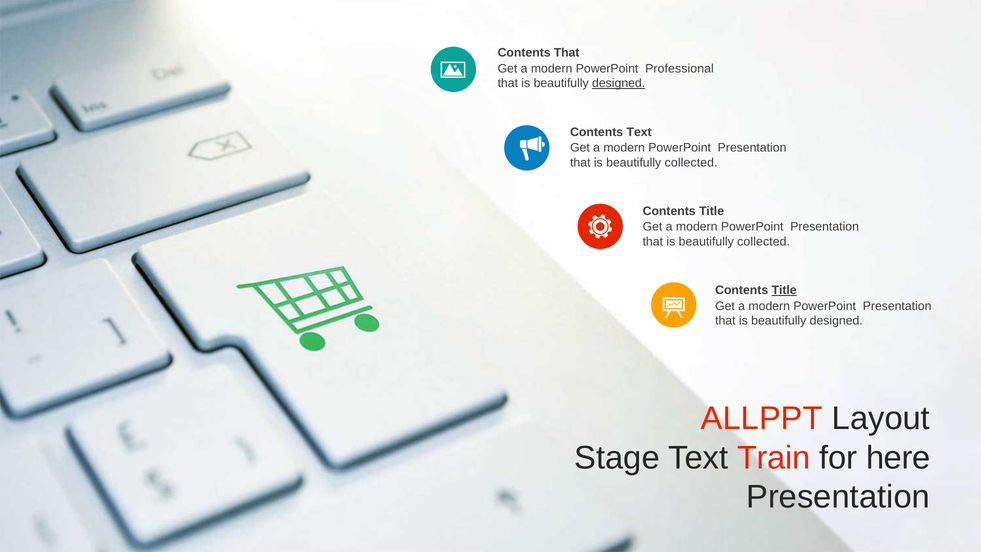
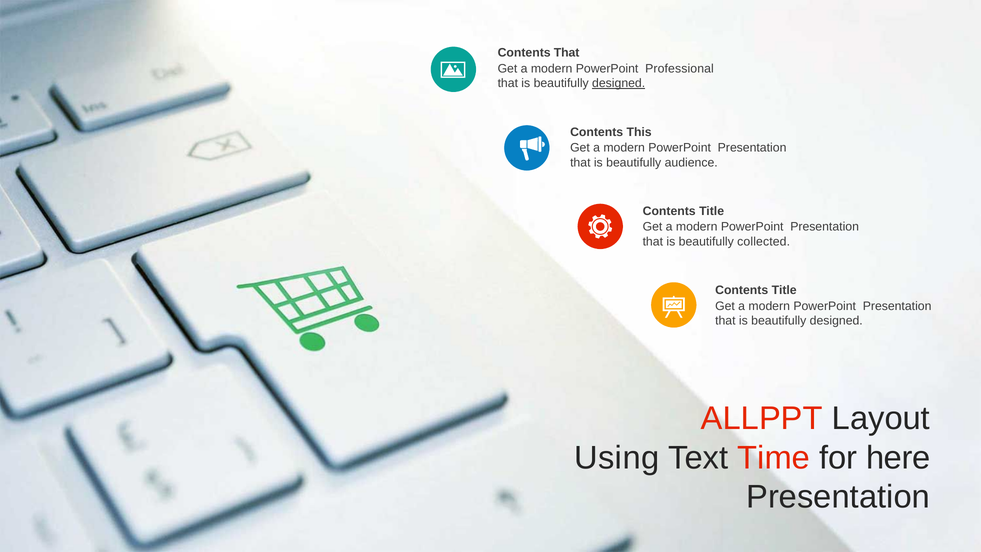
Contents Text: Text -> This (639, 132)
collected: collected -> audience (691, 162)
Title underline: present -> none (784, 290)
Stage: Stage -> Using (617, 458)
Train: Train -> Time (774, 458)
